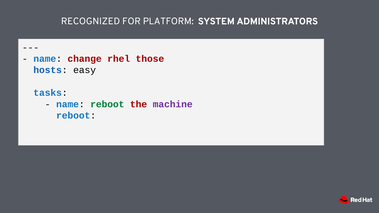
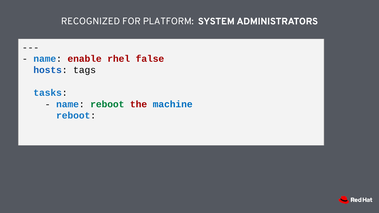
change: change -> enable (85, 59)
those: those -> false (150, 59)
easy: easy -> tags (85, 70)
machine colour: purple -> blue (173, 104)
